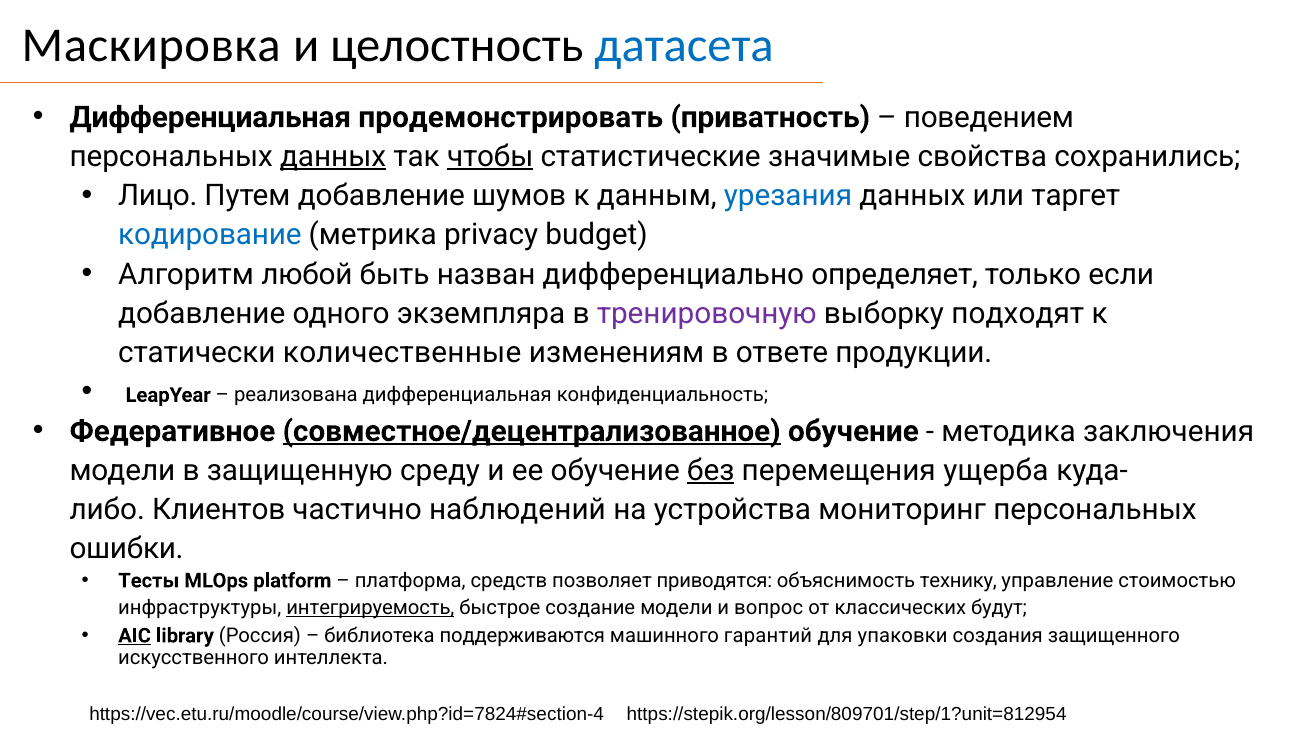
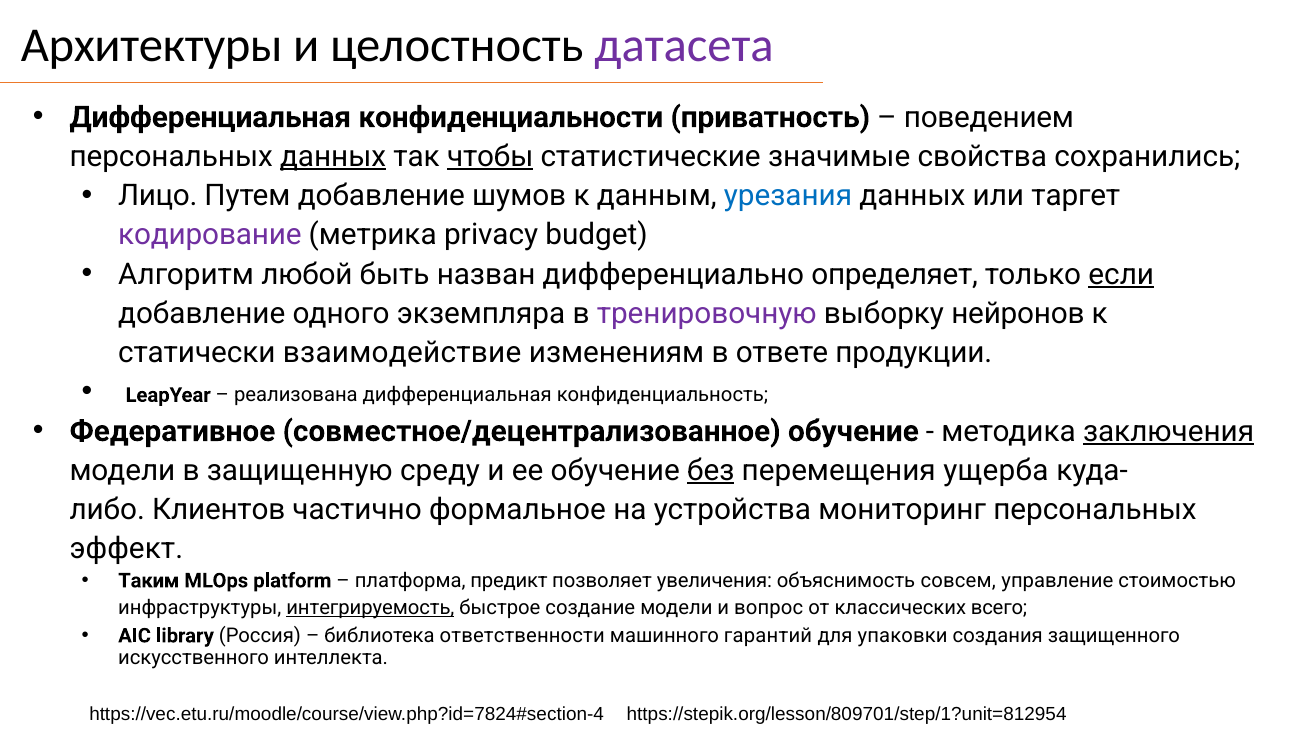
Маскировка: Маскировка -> Архитектуры (152, 45)
датасета colour: blue -> purple (684, 45)
продемонстрировать: продемонстрировать -> конфиденциальности (511, 117)
кодирование colour: blue -> purple (210, 235)
если underline: none -> present (1121, 274)
подходят: подходят -> нейронов (1018, 314)
количественные: количественные -> взаимодействие (402, 353)
совместное/децентрализованное underline: present -> none (532, 431)
заключения underline: none -> present (1169, 431)
наблюдений: наблюдений -> формальное (517, 510)
ошибки: ошибки -> эффект (126, 549)
Тесты: Тесты -> Таким (149, 581)
средств: средств -> предикт (509, 581)
приводятся: приводятся -> увеличения (714, 581)
технику: технику -> совсем (958, 581)
будут: будут -> всего (999, 608)
AIC underline: present -> none (135, 636)
поддерживаются: поддерживаются -> ответственности (522, 636)
